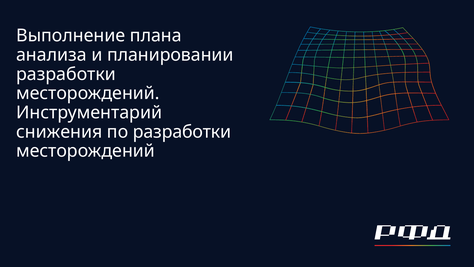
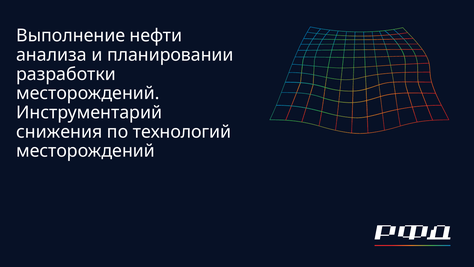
плана: плана -> нефти (156, 36)
по разработки: разработки -> технологий (182, 132)
